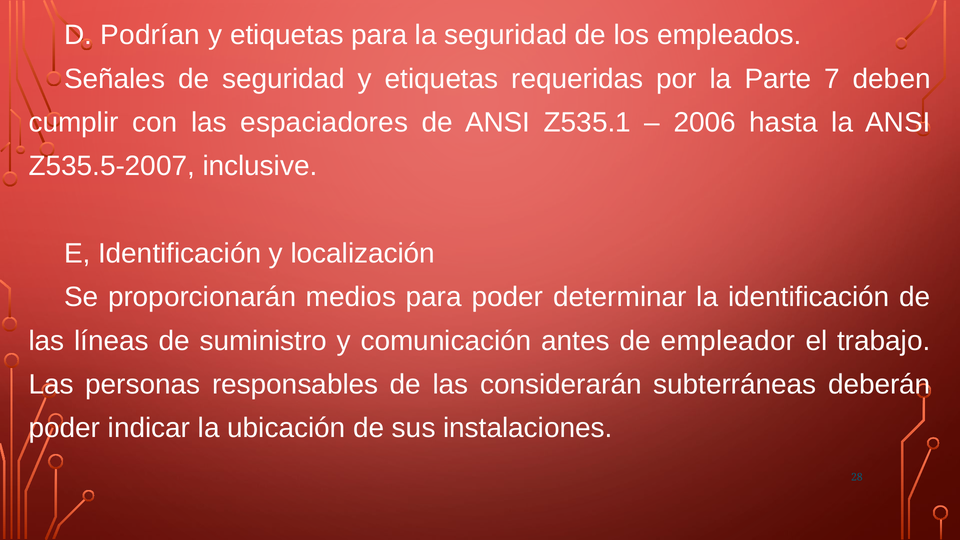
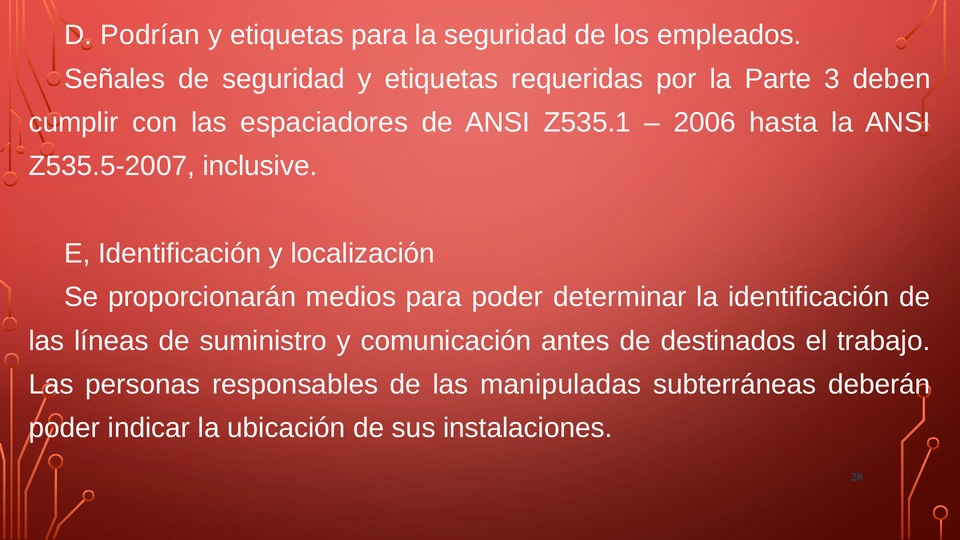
7: 7 -> 3 (832, 79)
empleador: empleador -> destinados (728, 341)
considerarán: considerarán -> manipuladas (561, 385)
